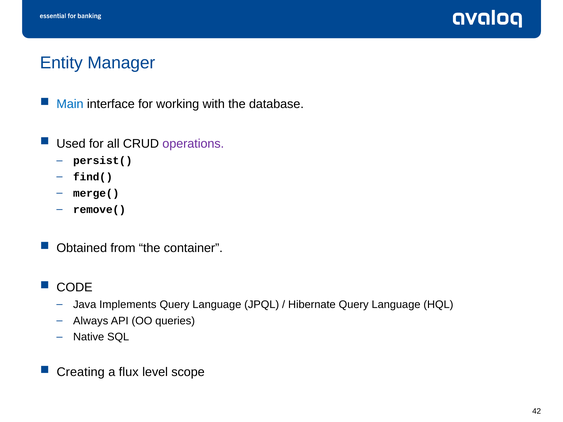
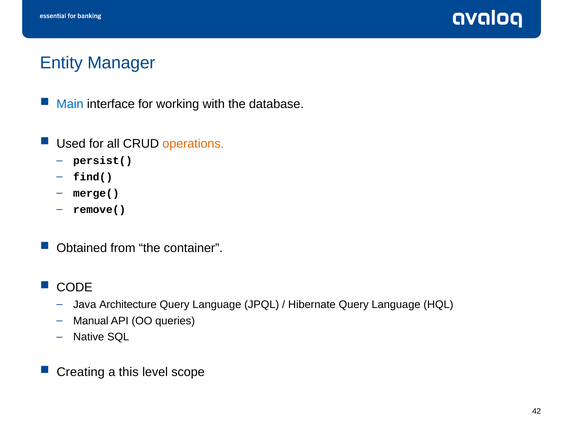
operations colour: purple -> orange (193, 144)
Implements: Implements -> Architecture (128, 305)
Always: Always -> Manual (91, 321)
flux: flux -> this (129, 372)
